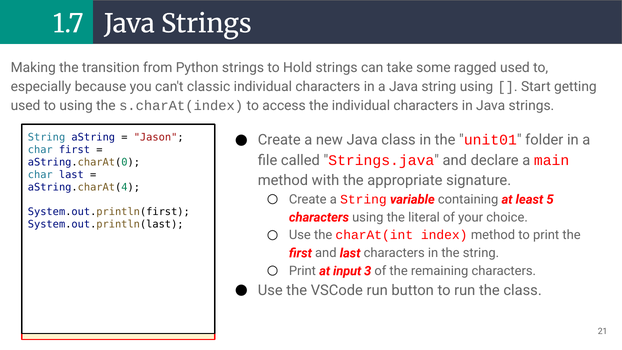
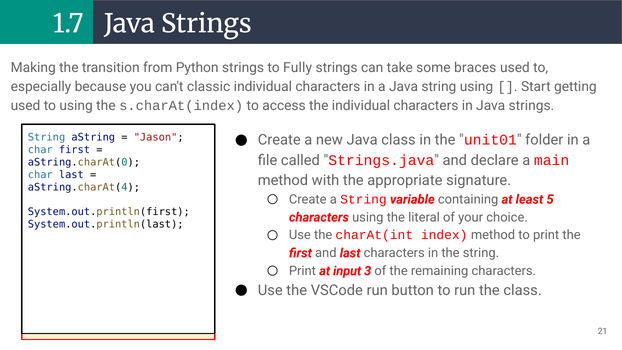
Hold: Hold -> Fully (298, 68)
ragged: ragged -> braces (475, 68)
